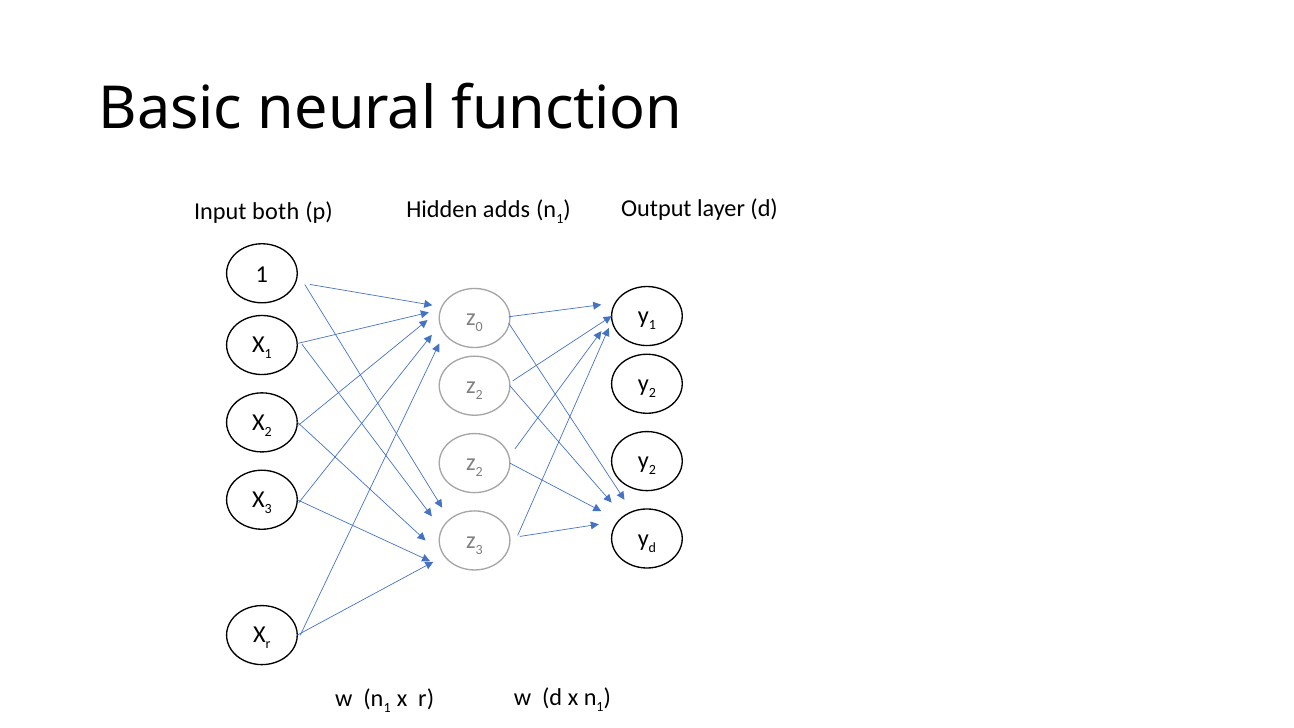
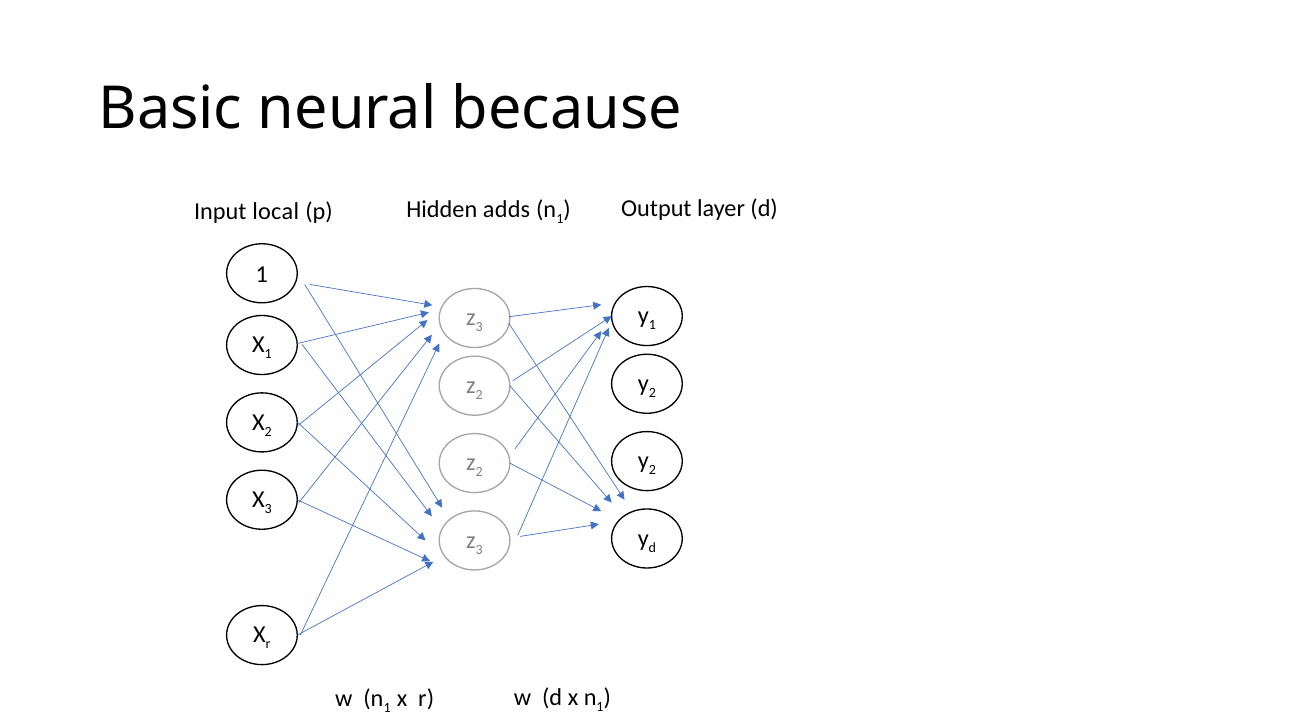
function: function -> because (567, 109)
both: both -> local (276, 211)
0: 0 -> 3 (479, 327)
